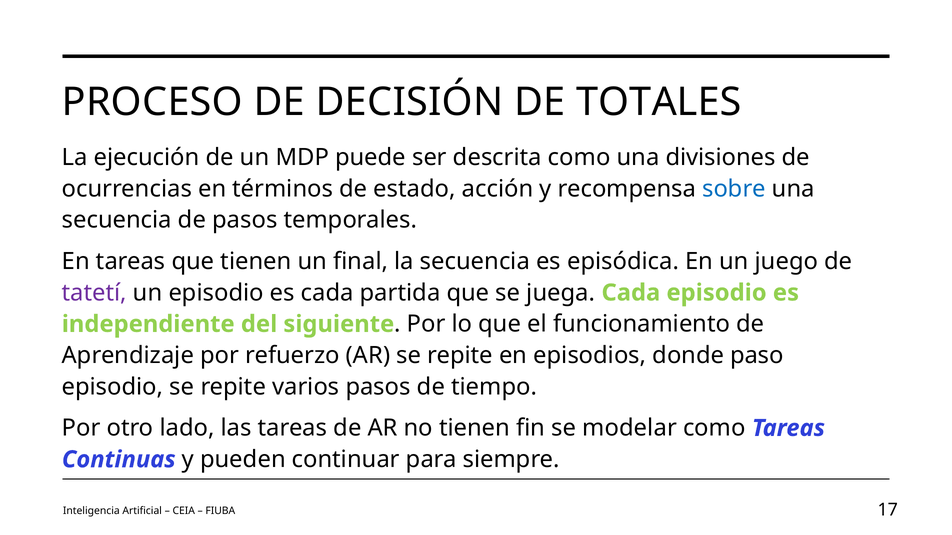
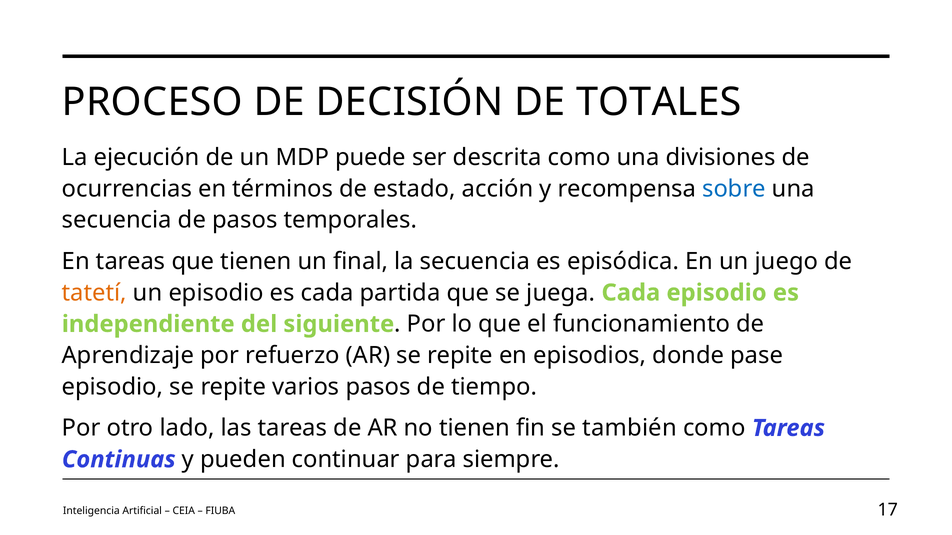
tatetí colour: purple -> orange (94, 293)
paso: paso -> pase (757, 356)
modelar: modelar -> también (630, 428)
